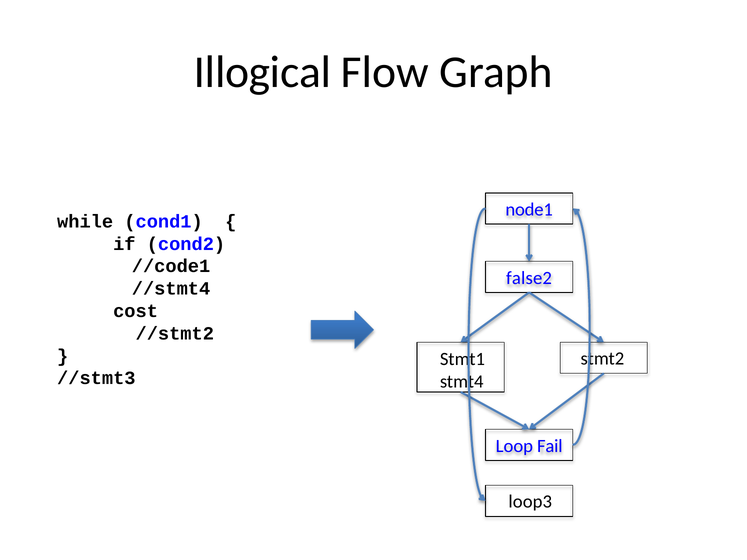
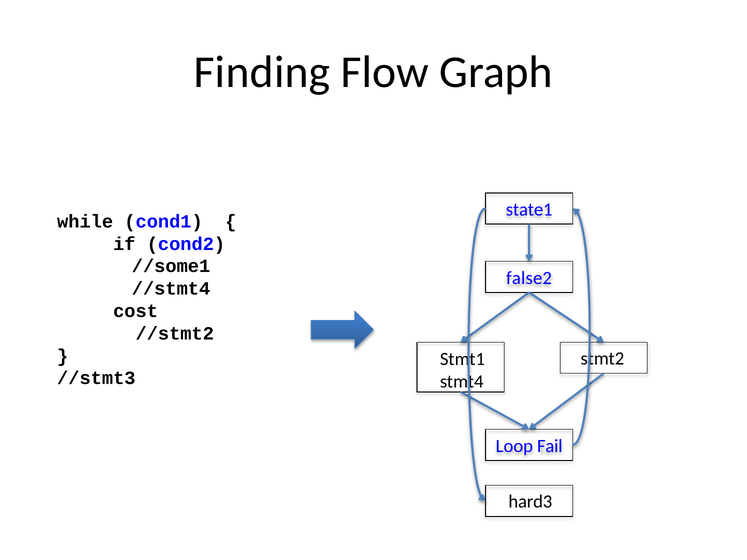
Illogical: Illogical -> Finding (262, 72)
node1: node1 -> state1 (529, 210)
//code1: //code1 -> //some1 (171, 266)
loop3: loop3 -> hard3 (530, 502)
